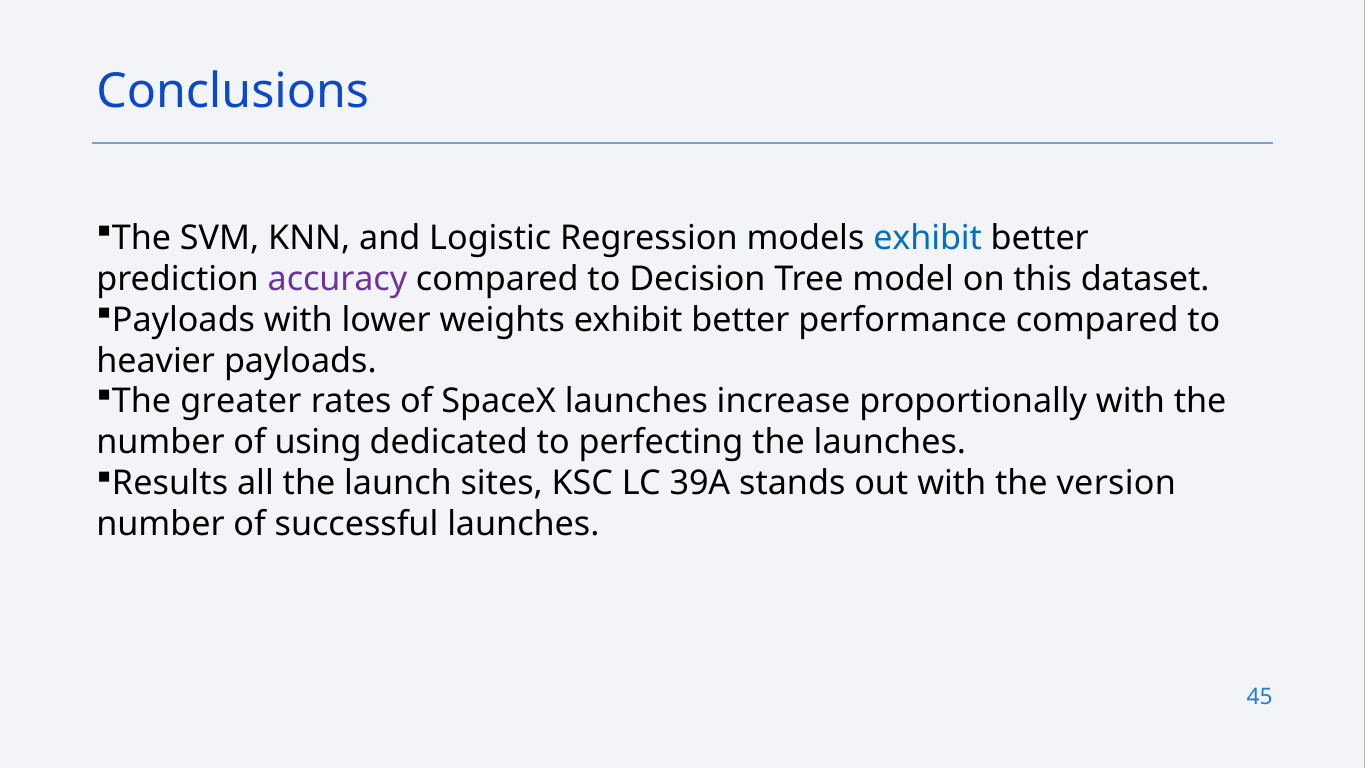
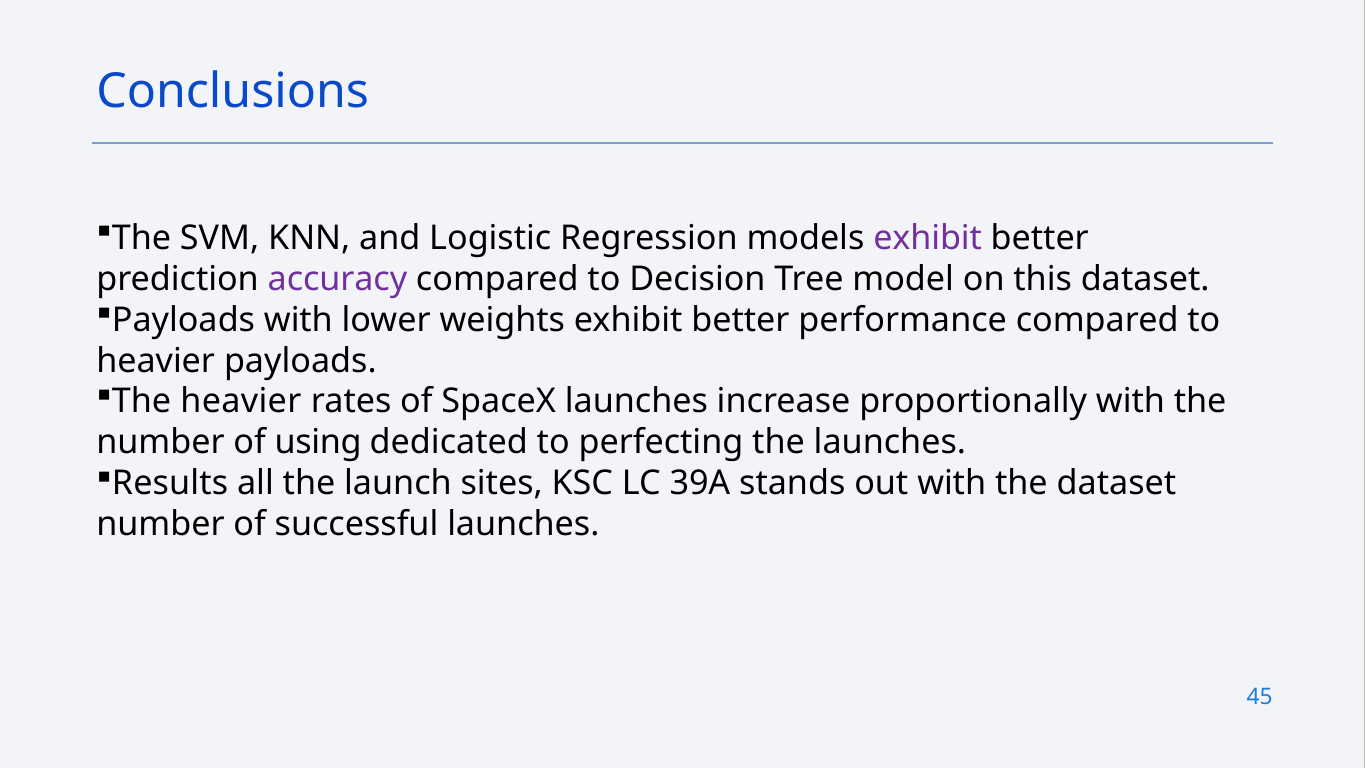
exhibit colour: blue -> purple (928, 238)
The greater: greater -> heavier (241, 402)
the version: version -> dataset (1116, 484)
